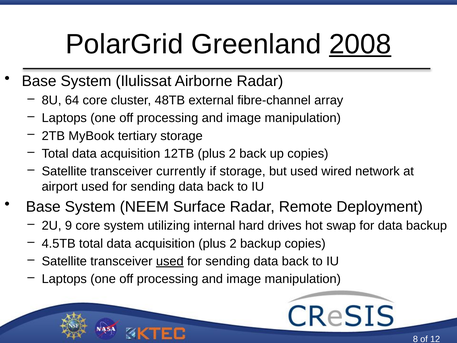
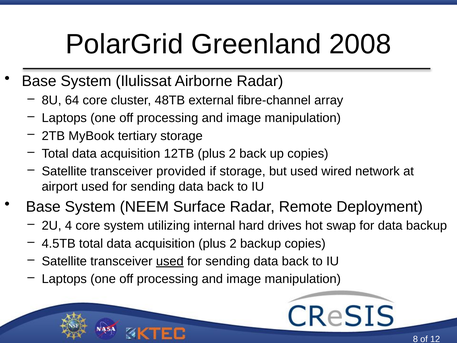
2008 underline: present -> none (360, 44)
currently: currently -> provided (181, 171)
9: 9 -> 4 (69, 226)
